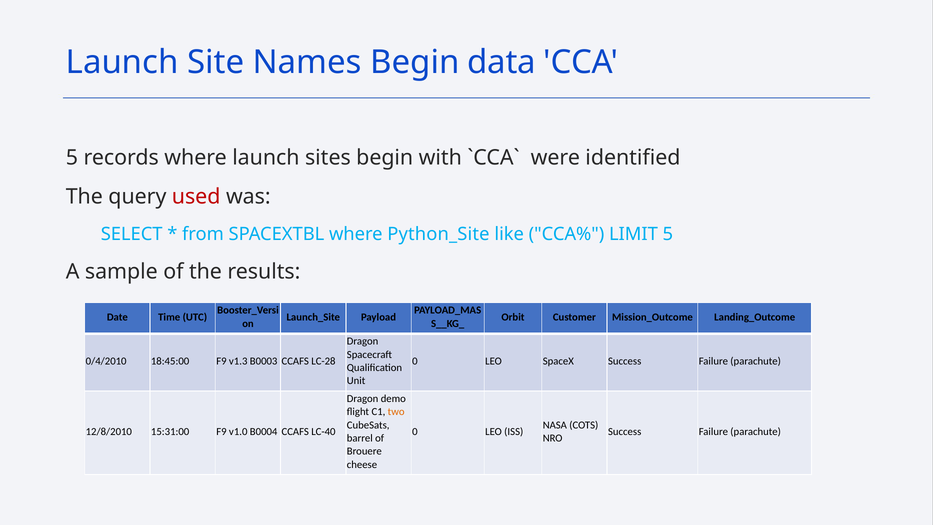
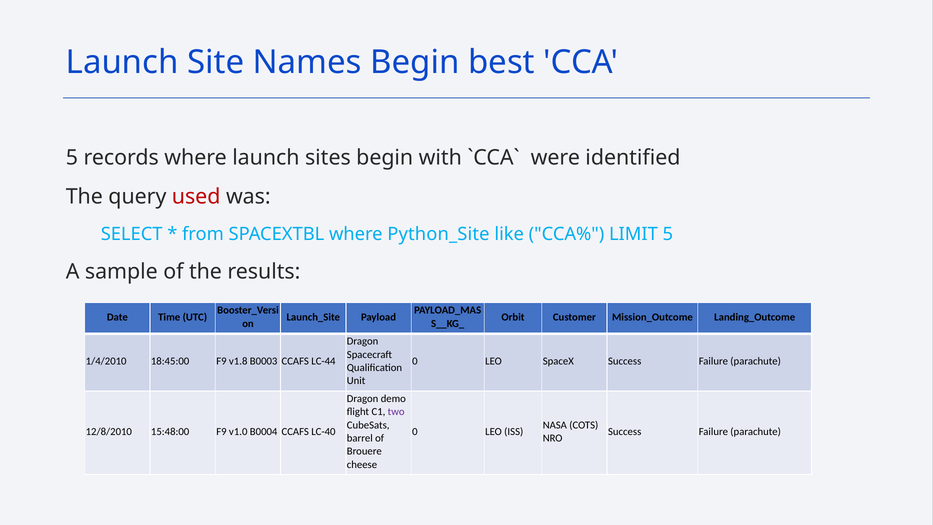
data: data -> best (501, 62)
0/4/2010: 0/4/2010 -> 1/4/2010 (106, 361)
v1.3: v1.3 -> v1.8 (238, 361)
LC-28: LC-28 -> LC-44 (323, 361)
two colour: orange -> purple (396, 412)
15:31:00: 15:31:00 -> 15:48:00 (170, 431)
